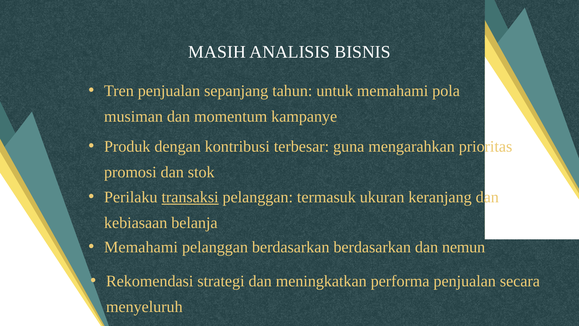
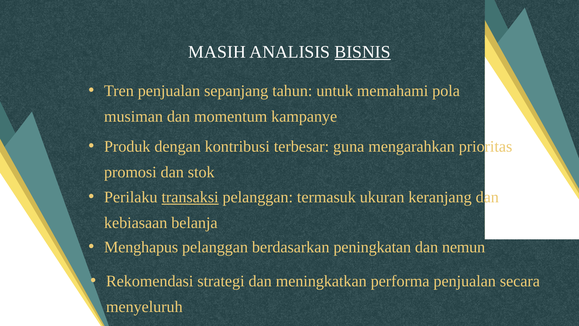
BISNIS underline: none -> present (363, 52)
Memahami: Memahami -> Menghapus (141, 247)
berdasarkan berdasarkan: berdasarkan -> peningkatan (372, 247)
